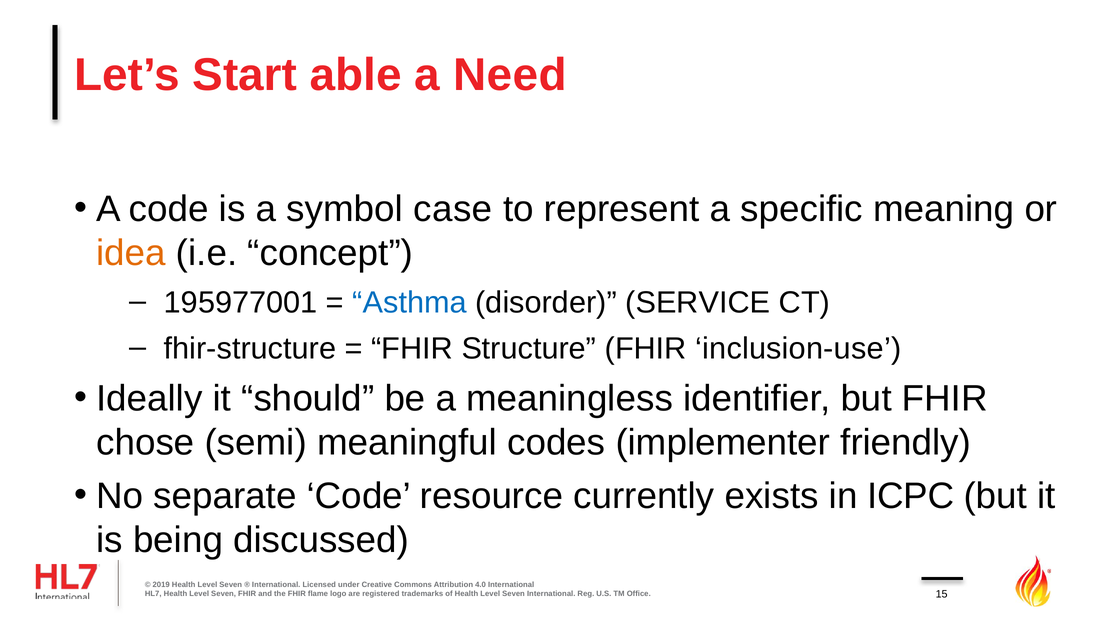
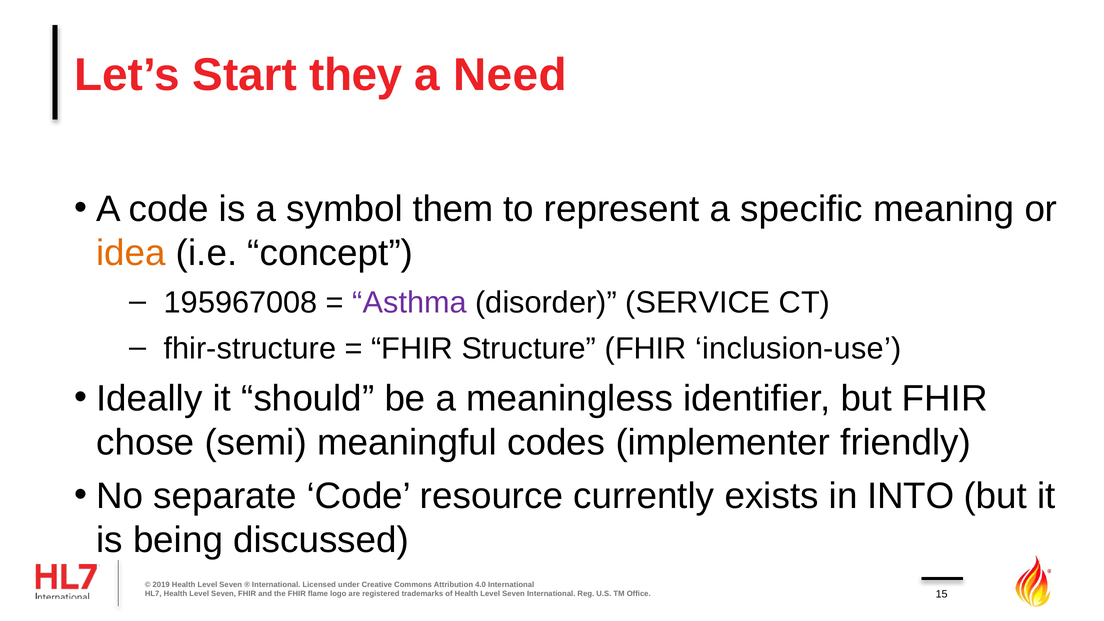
able: able -> they (356, 75)
case: case -> them (453, 209)
195977001: 195977001 -> 195967008 (241, 302)
Asthma colour: blue -> purple (410, 302)
ICPC: ICPC -> INTO (911, 496)
